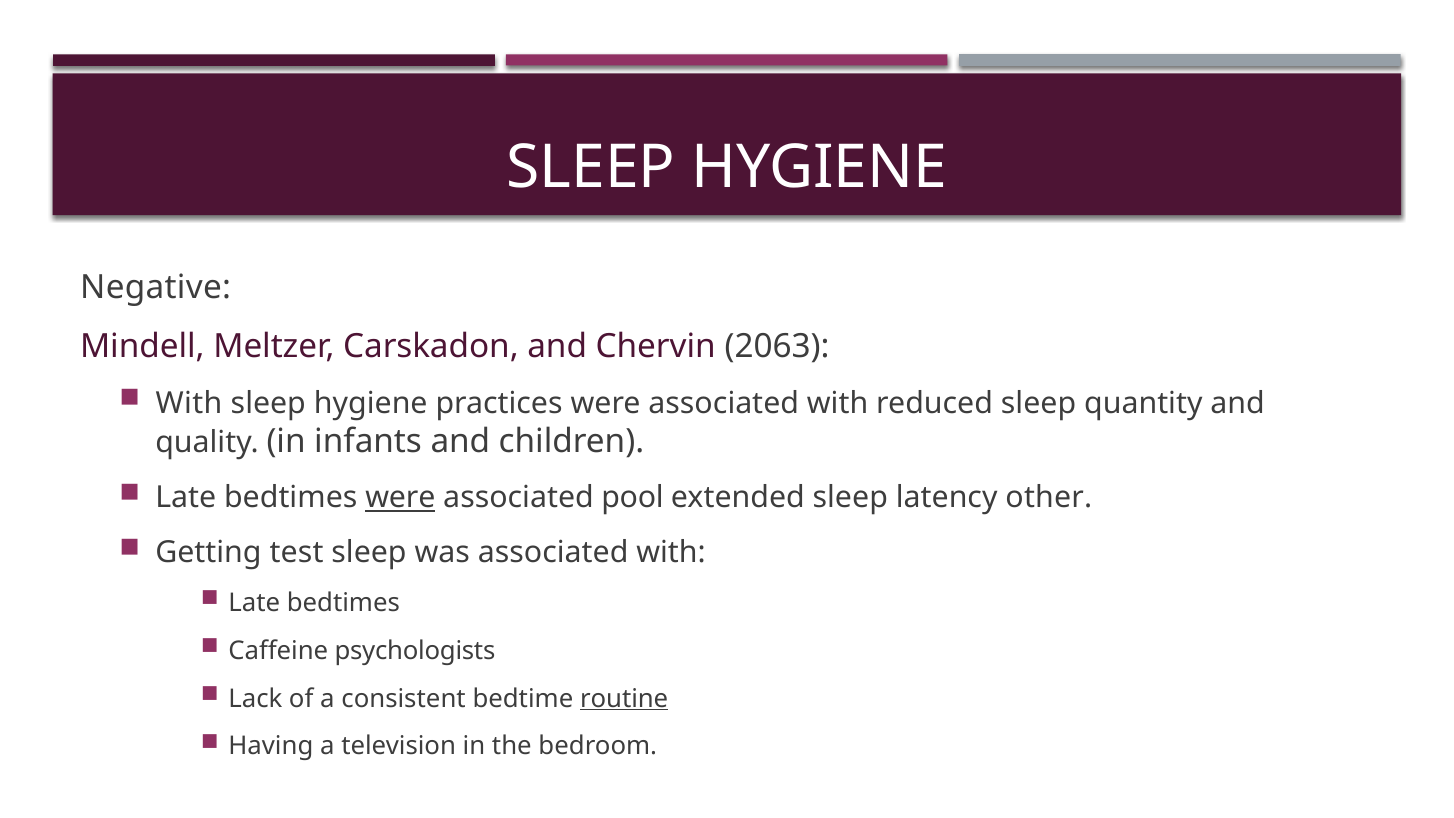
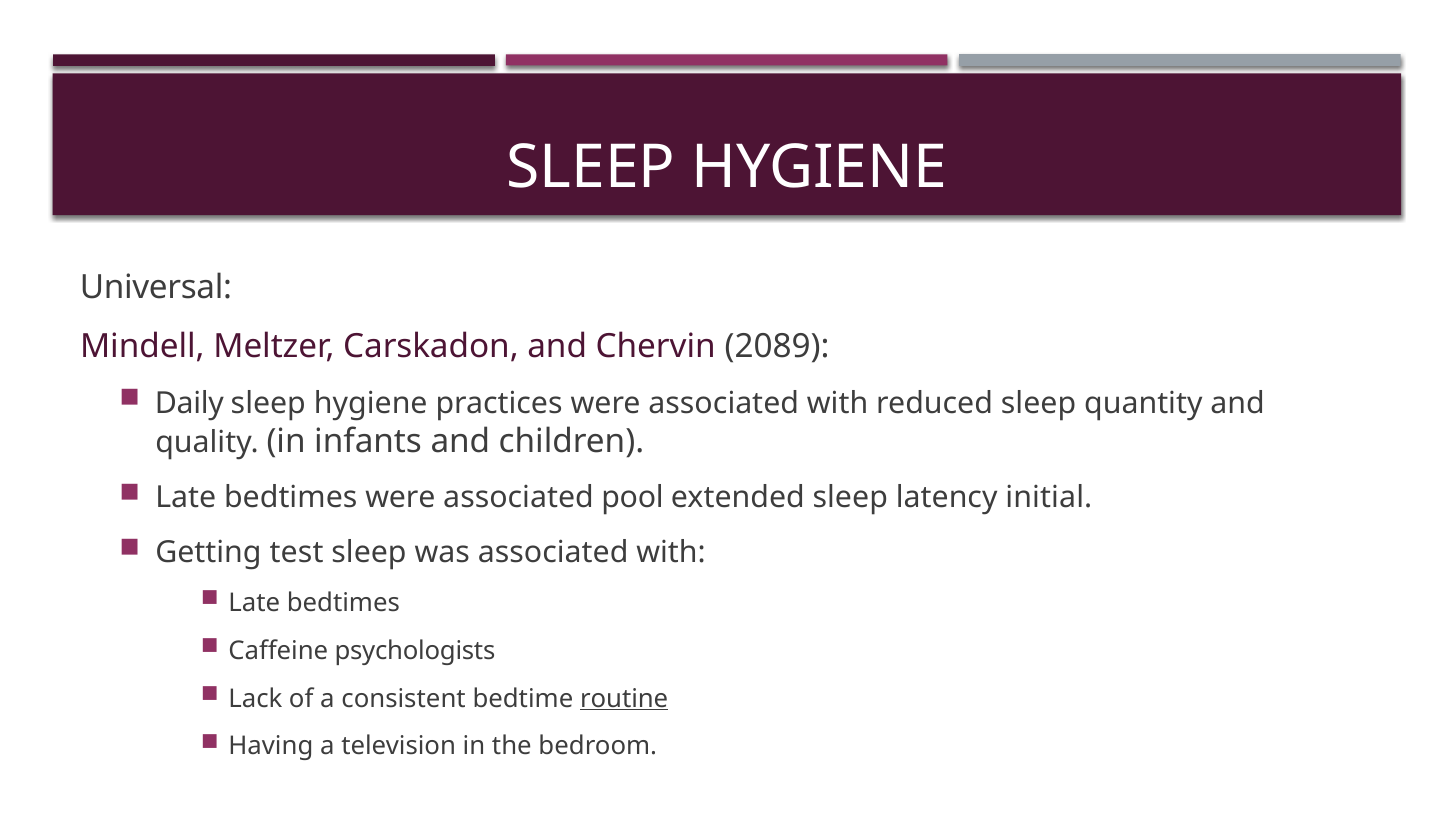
Negative: Negative -> Universal (156, 288)
2063: 2063 -> 2089 (777, 347)
With: With -> Daily (189, 403)
were underline: present -> none (400, 498)
other: other -> initial (1049, 498)
